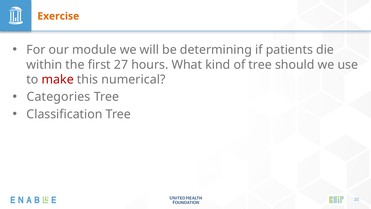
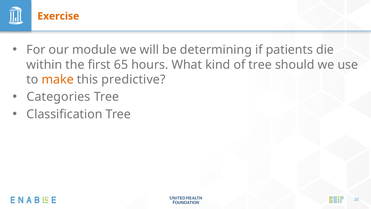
27: 27 -> 65 (121, 65)
make colour: red -> orange (58, 79)
numerical: numerical -> predictive (133, 79)
